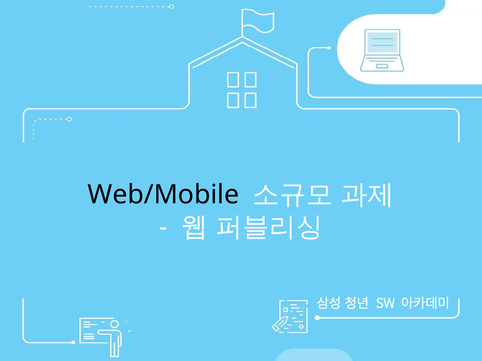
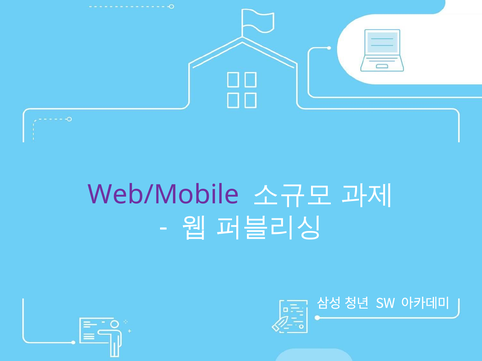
Web/Mobile colour: black -> purple (163, 195)
